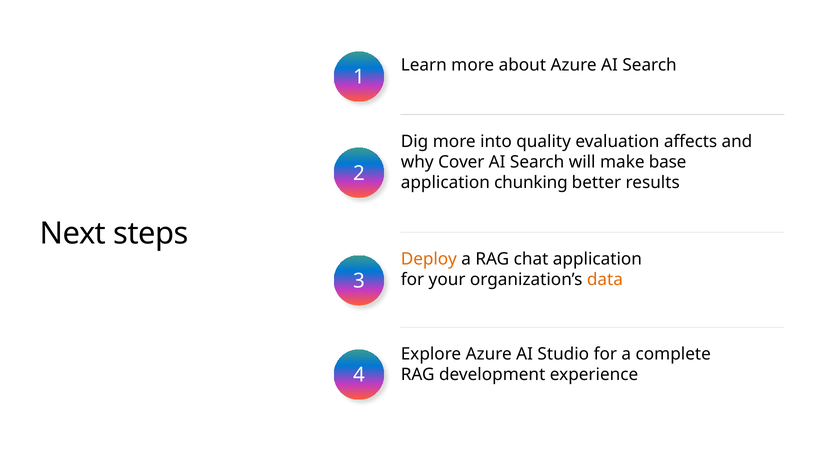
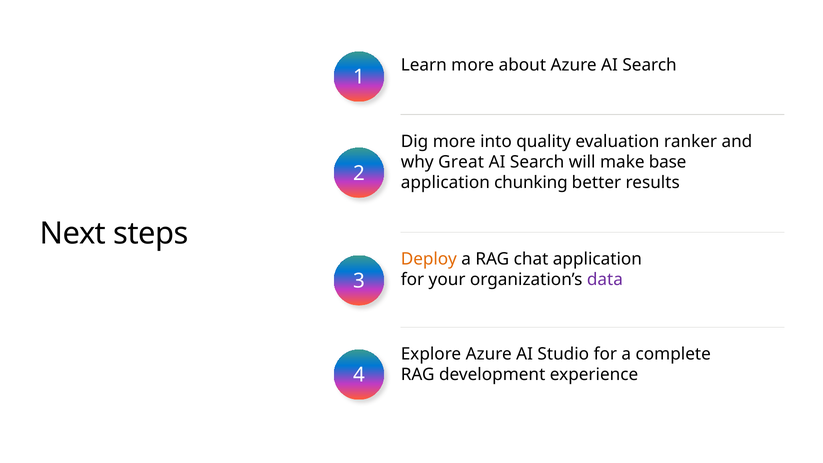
affects: affects -> ranker (690, 141)
Cover: Cover -> Great (461, 162)
data colour: orange -> purple (605, 279)
